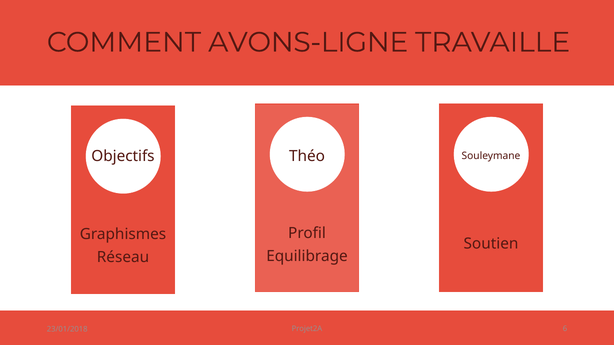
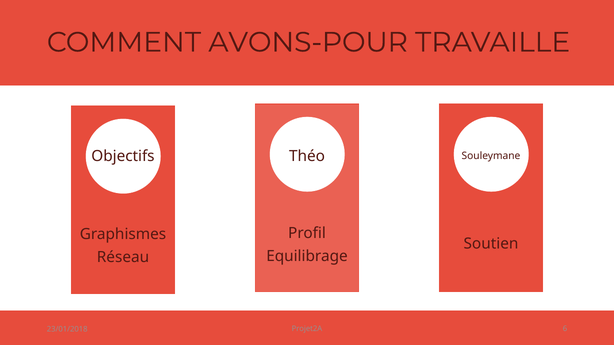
AVONS-LIGNE: AVONS-LIGNE -> AVONS-POUR (308, 42)
